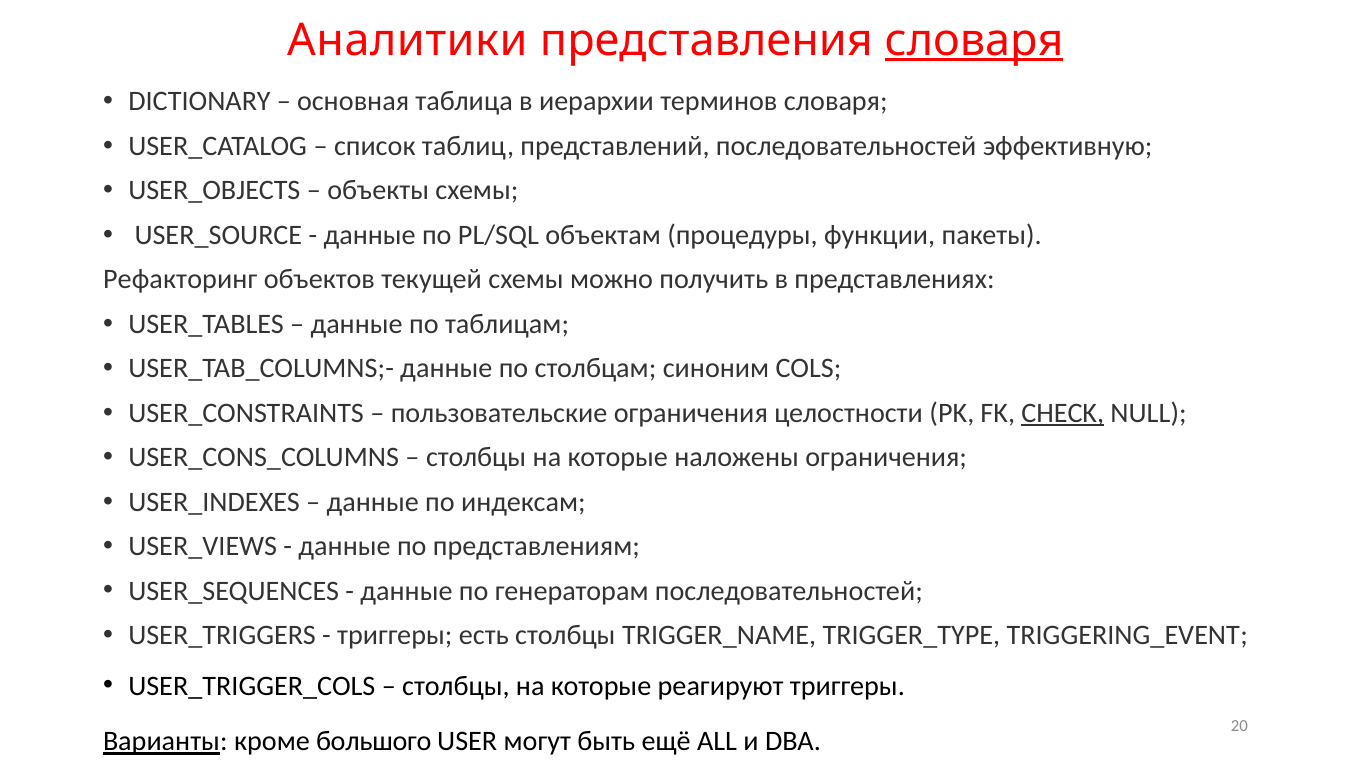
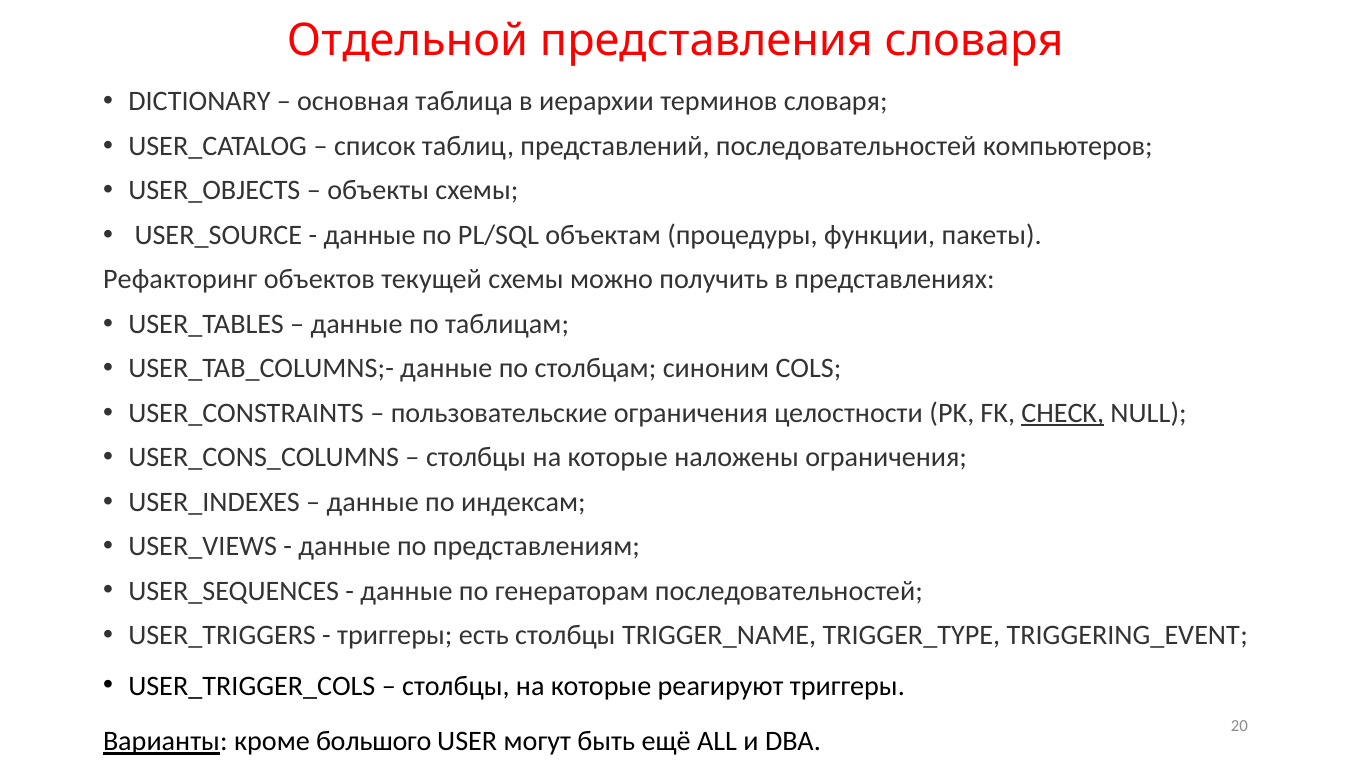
Аналитики: Аналитики -> Отдельной (408, 40)
словаря underline: present -> none (974, 40)
эффективную: эффективную -> компьютеров (1068, 146)
